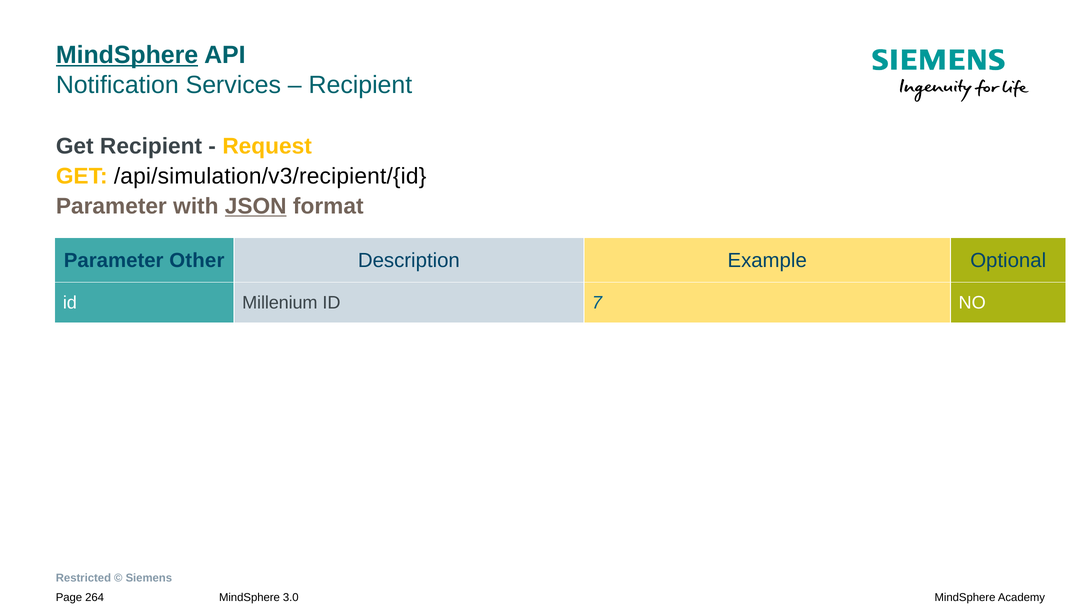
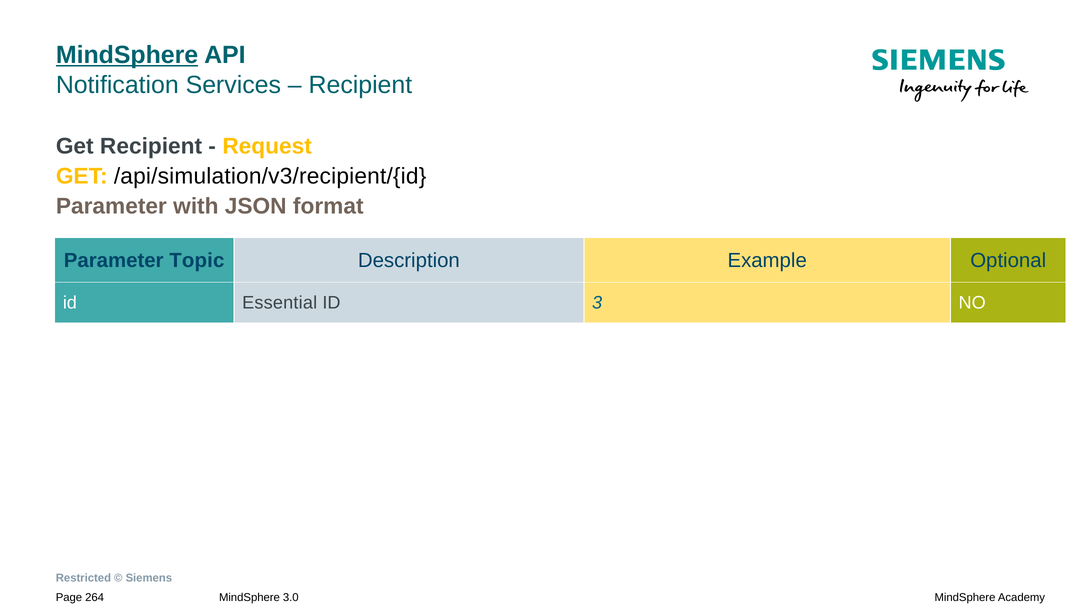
JSON underline: present -> none (256, 206)
Other: Other -> Topic (197, 260)
Millenium: Millenium -> Essential (280, 303)
7: 7 -> 3 (597, 303)
